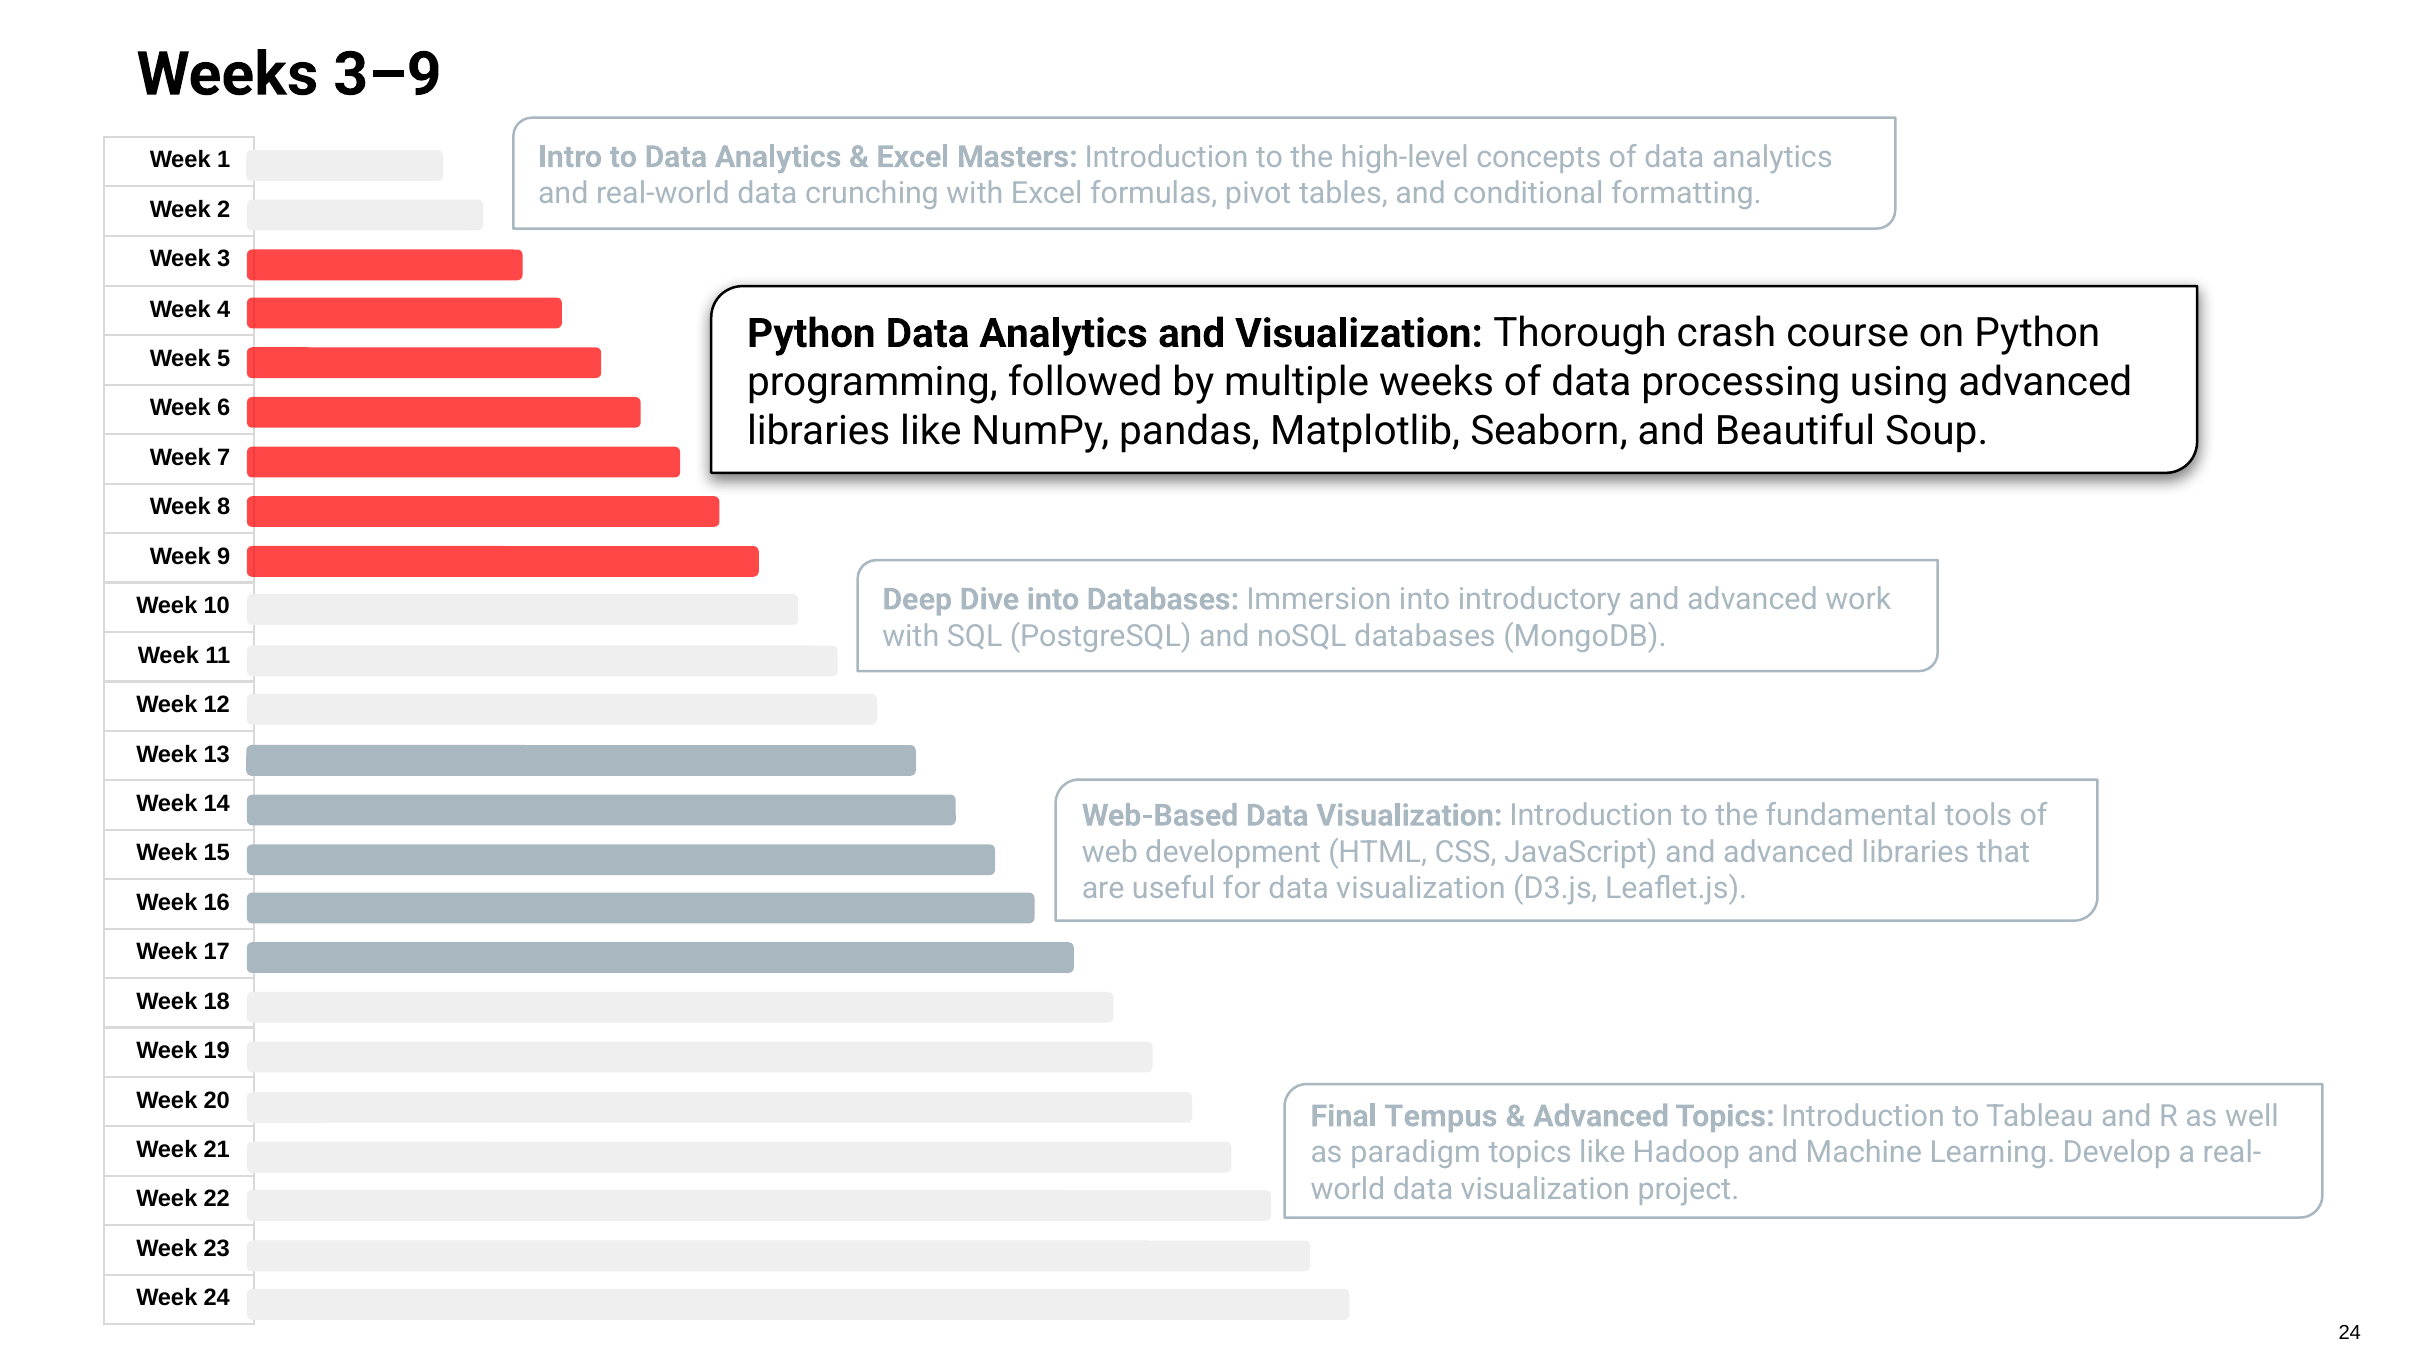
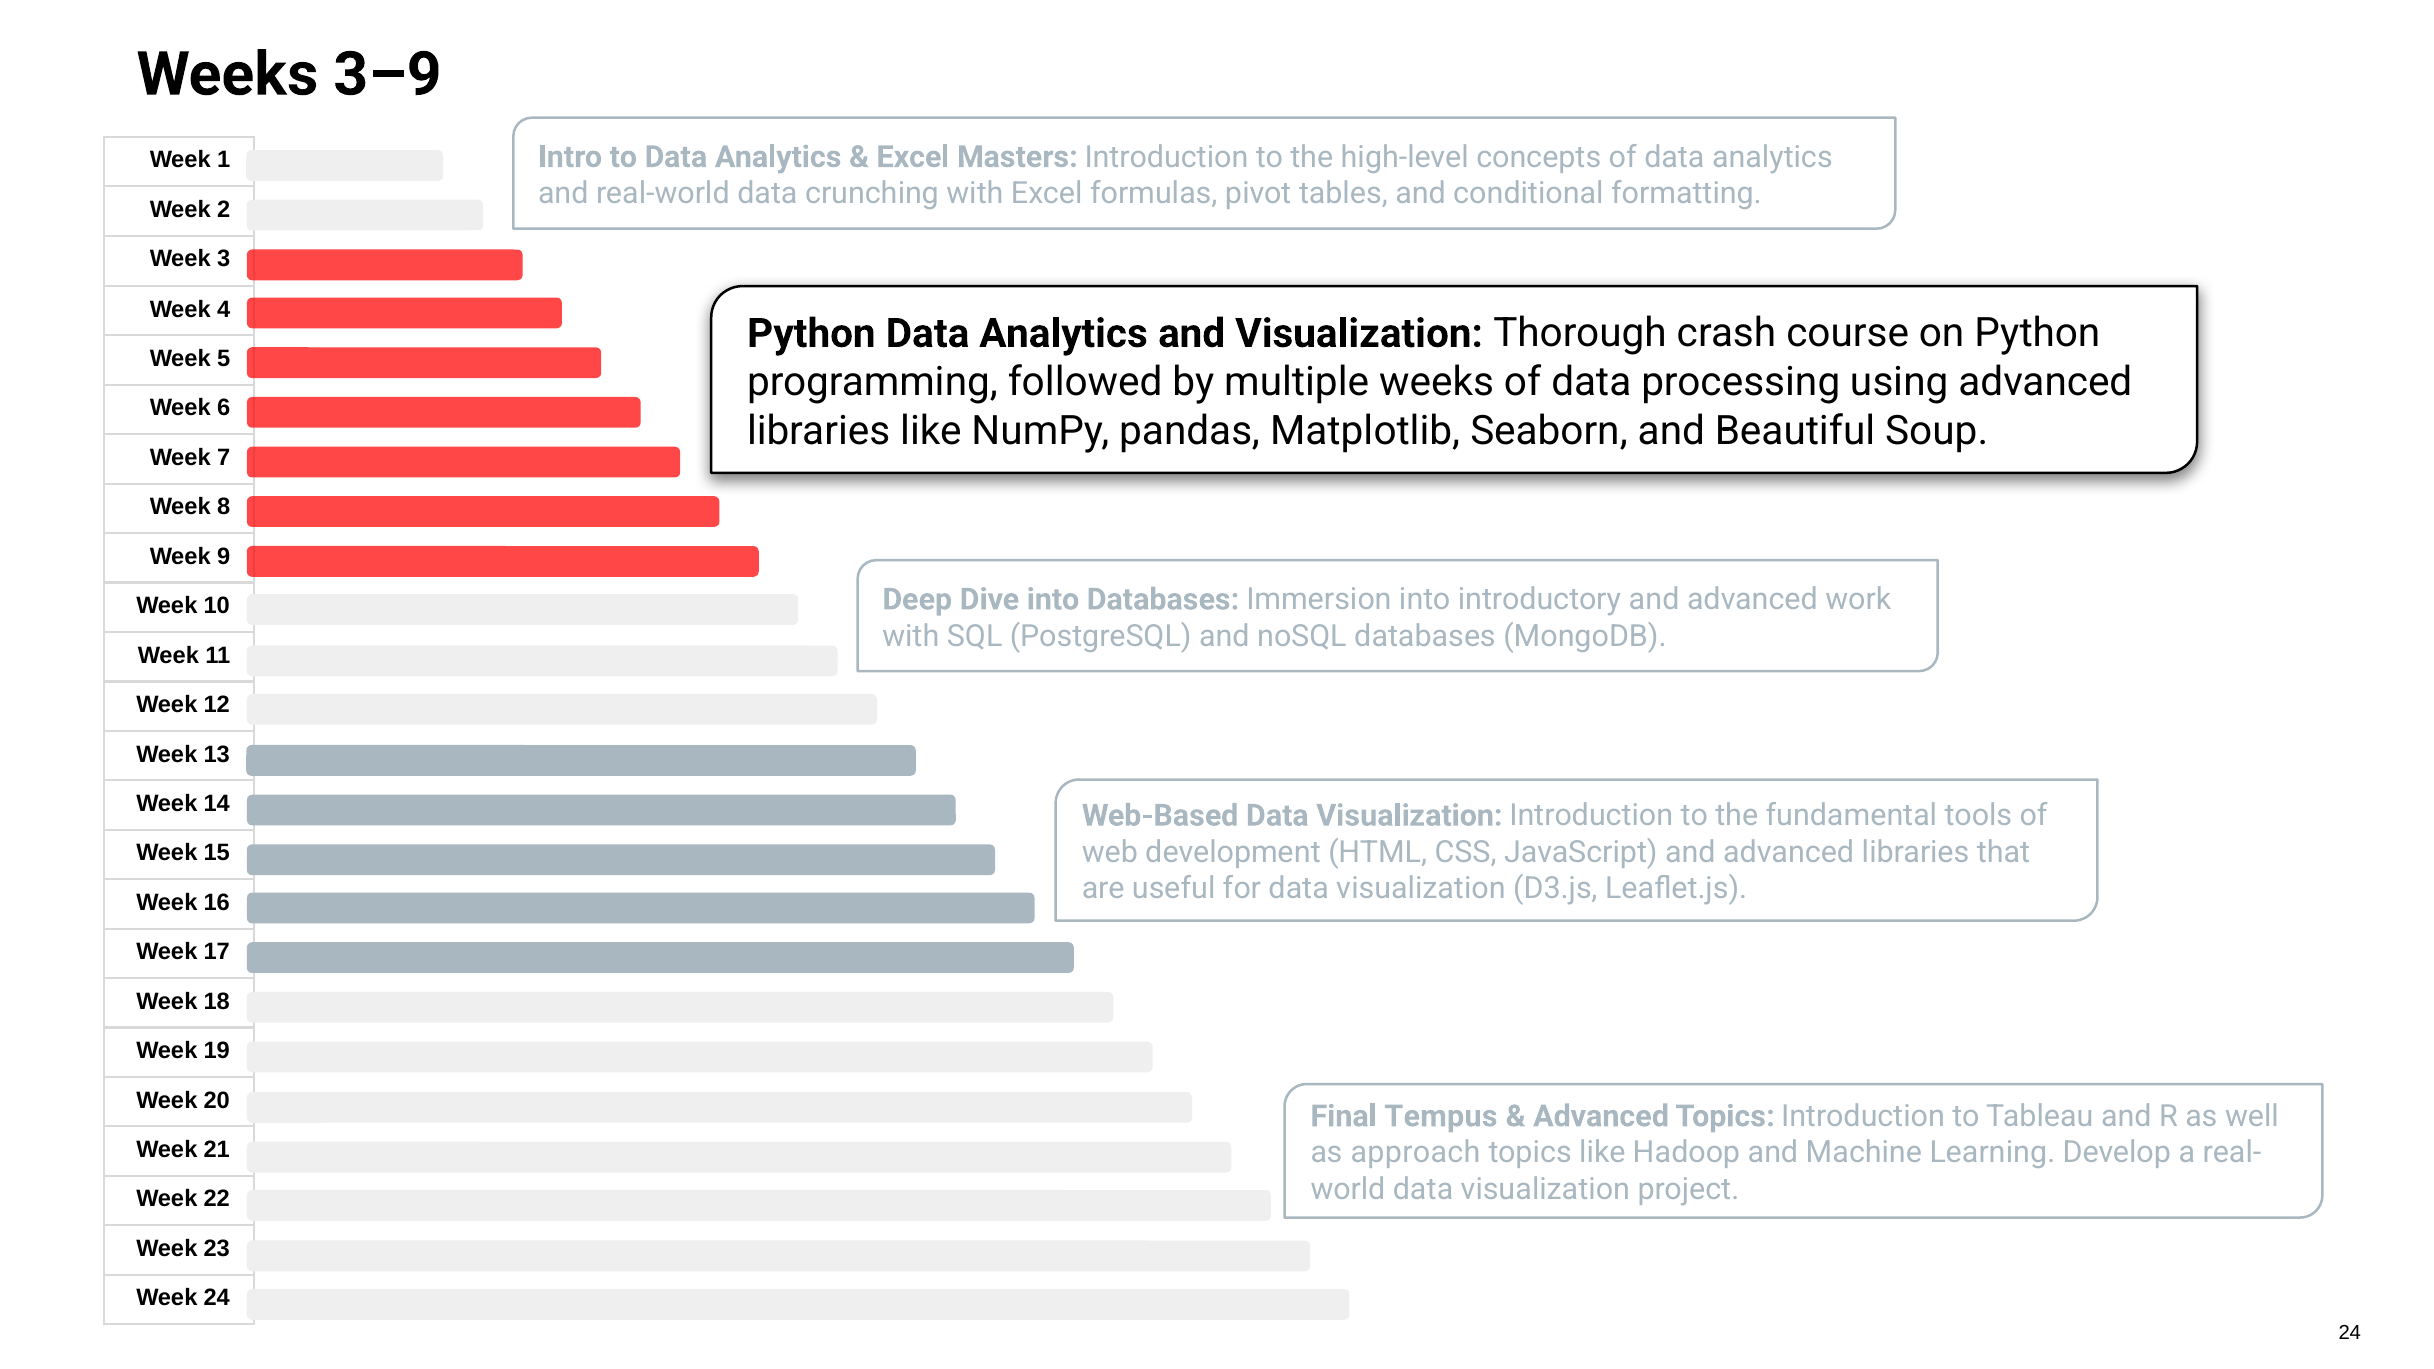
paradigm: paradigm -> approach (1416, 1153)
